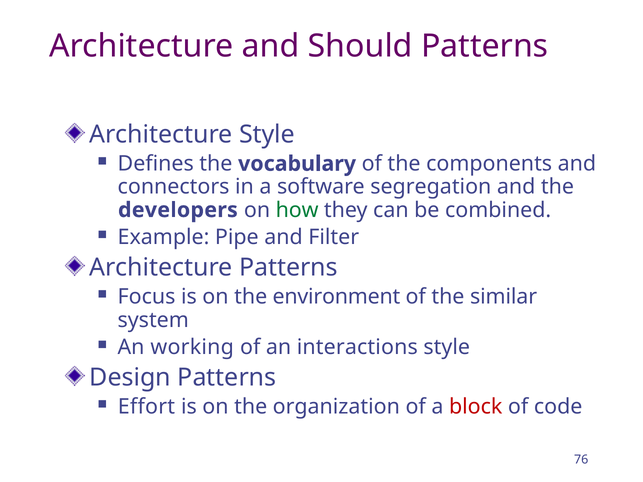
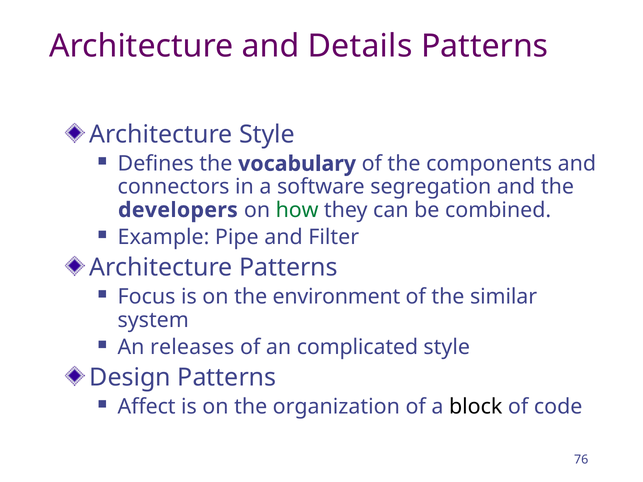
Should: Should -> Details (360, 46)
working: working -> releases (192, 348)
interactions: interactions -> complicated (357, 348)
Effort: Effort -> Affect (147, 407)
block colour: red -> black (476, 407)
